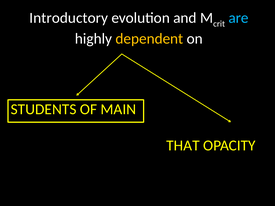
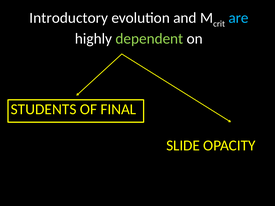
dependent colour: yellow -> light green (149, 39)
MAIN: MAIN -> FINAL (118, 109)
THAT: THAT -> SLIDE (183, 146)
